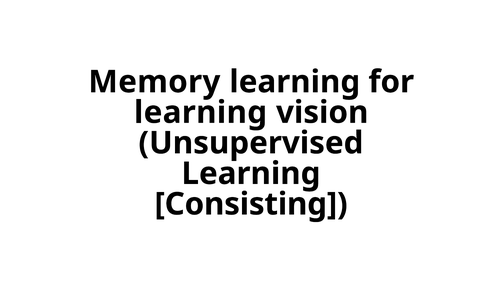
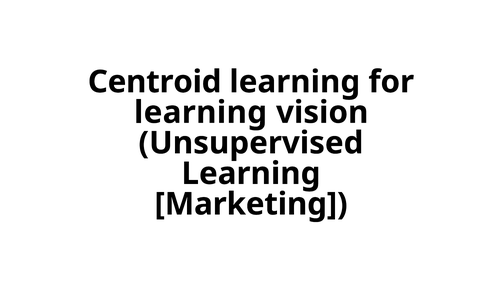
Memory: Memory -> Centroid (155, 82)
Consisting: Consisting -> Marketing (251, 204)
